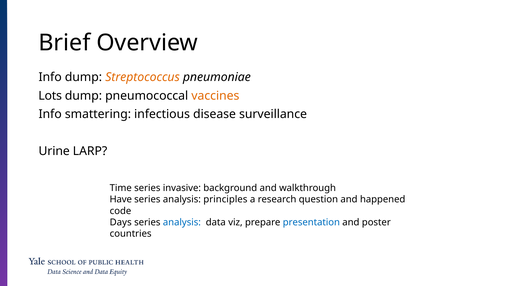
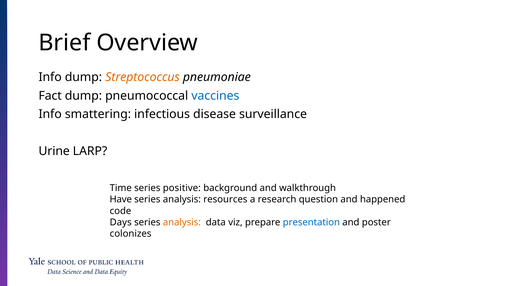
Lots: Lots -> Fact (50, 96)
vaccines colour: orange -> blue (215, 96)
invasive: invasive -> positive (182, 188)
principles: principles -> resources (225, 199)
analysis colour: blue -> orange (182, 222)
countries: countries -> colonizes (131, 234)
